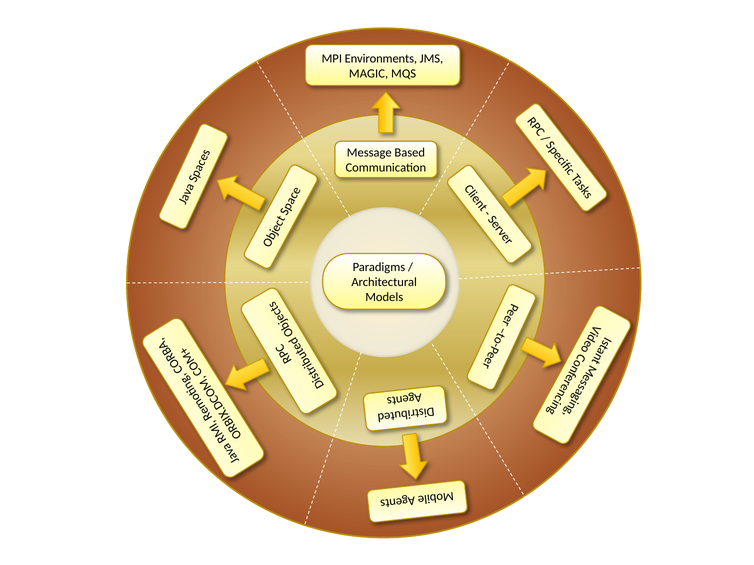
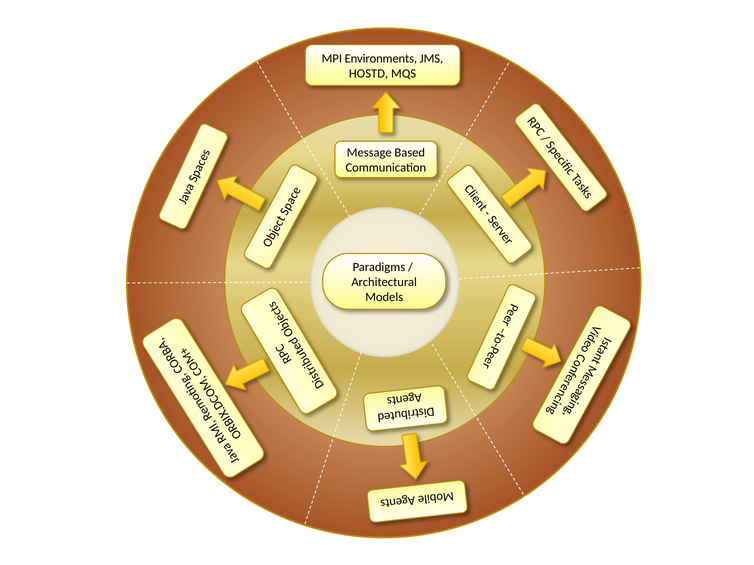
MAGIC: MAGIC -> HOSTD (369, 74)
